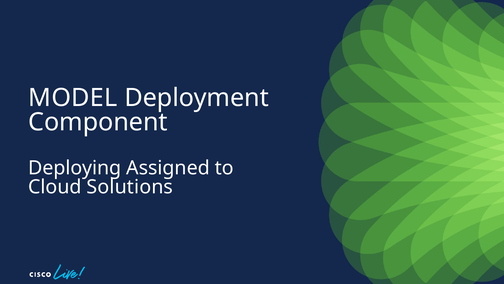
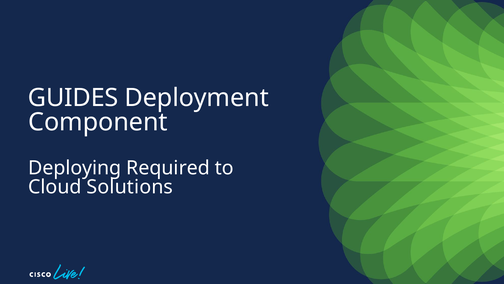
MODEL: MODEL -> GUIDES (73, 98)
Assigned: Assigned -> Required (168, 168)
